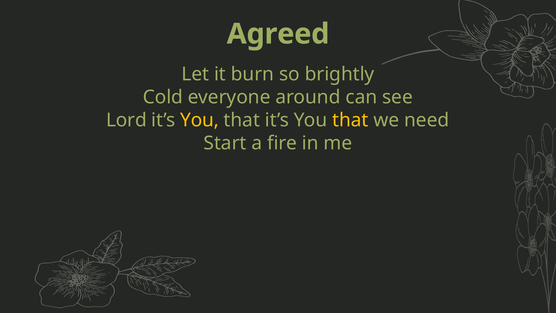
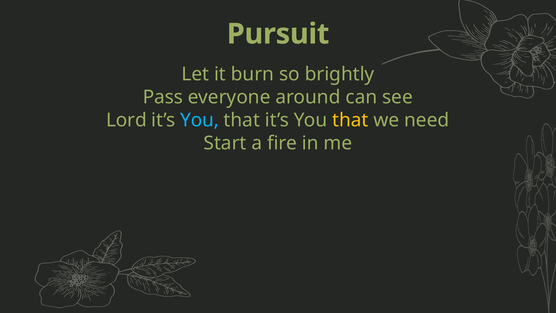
Agreed: Agreed -> Pursuit (278, 34)
Cold: Cold -> Pass (163, 97)
You colour: yellow -> light blue (200, 120)
